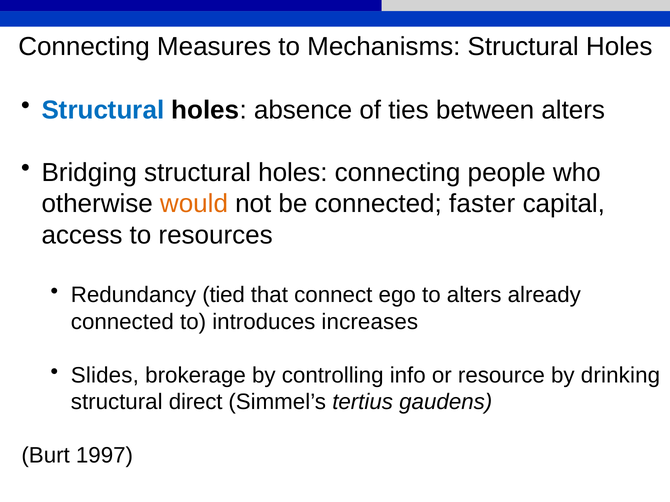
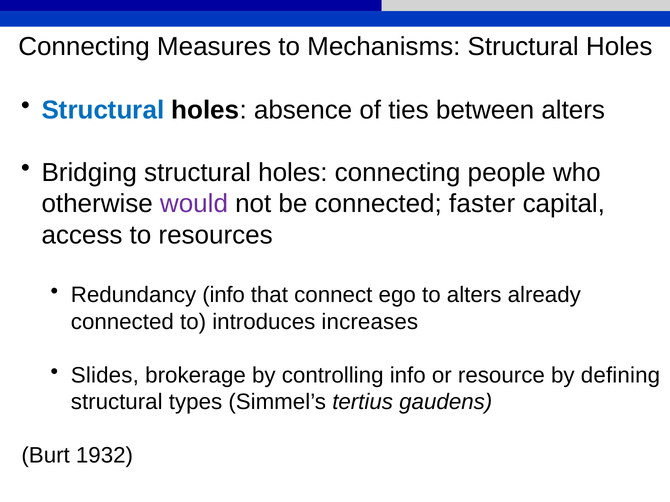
would colour: orange -> purple (194, 204)
Redundancy tied: tied -> info (224, 295)
drinking: drinking -> defining (620, 376)
direct: direct -> types (196, 402)
1997: 1997 -> 1932 (105, 456)
